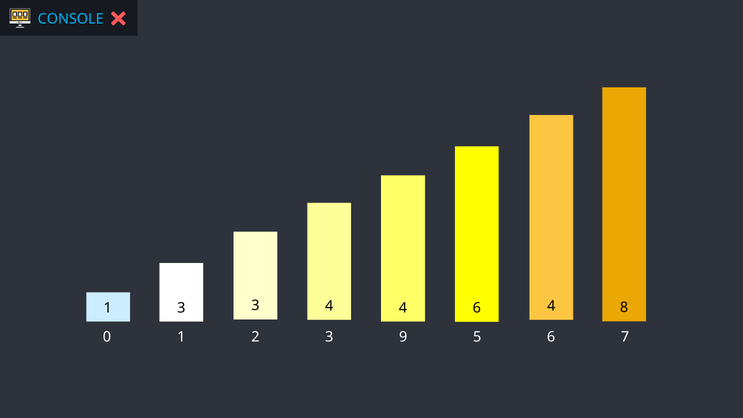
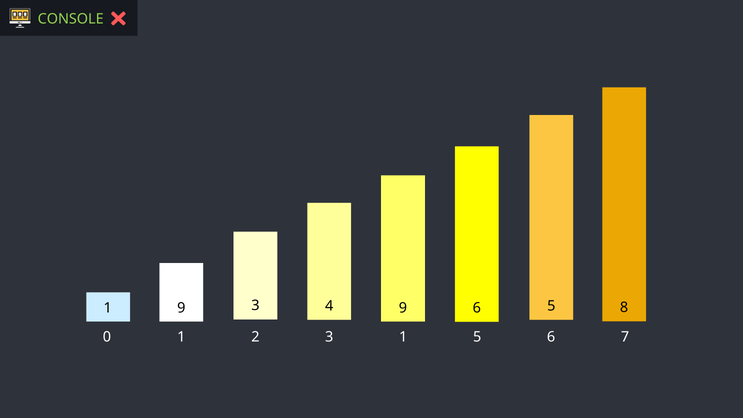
CONSOLE colour: light blue -> light green (71, 19)
1 3: 3 -> 9 (181, 308)
4 4: 4 -> 9 (403, 308)
6 4: 4 -> 5 (551, 306)
3 9: 9 -> 1 (403, 337)
